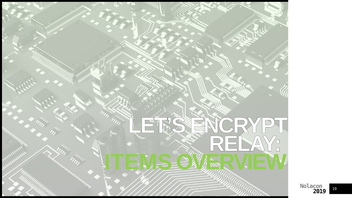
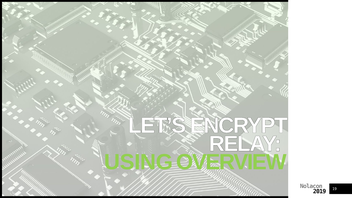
ITEMS: ITEMS -> USING (139, 162)
